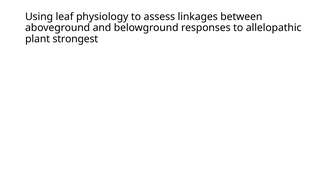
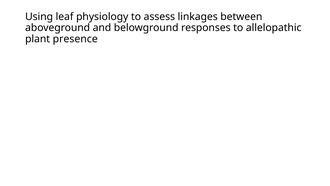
strongest: strongest -> presence (75, 39)
